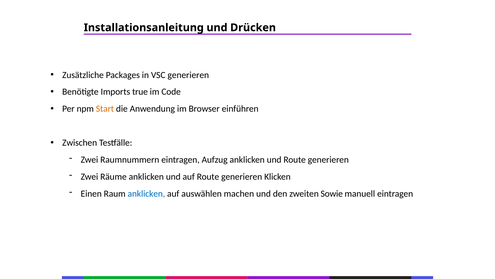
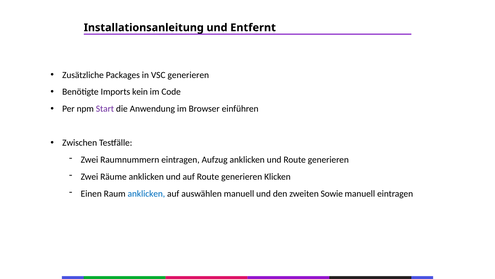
Drücken: Drücken -> Entfernt (253, 28)
true: true -> kein (140, 92)
Start colour: orange -> purple (105, 109)
auswählen machen: machen -> manuell (239, 193)
